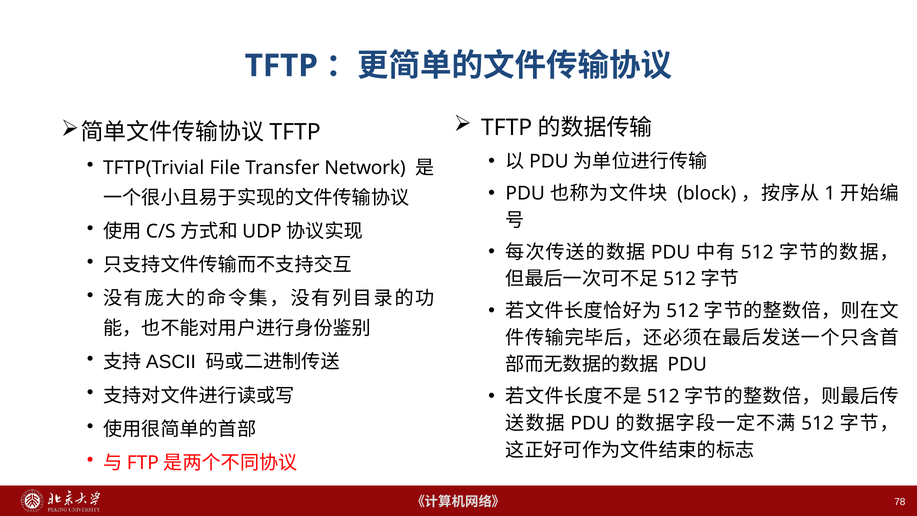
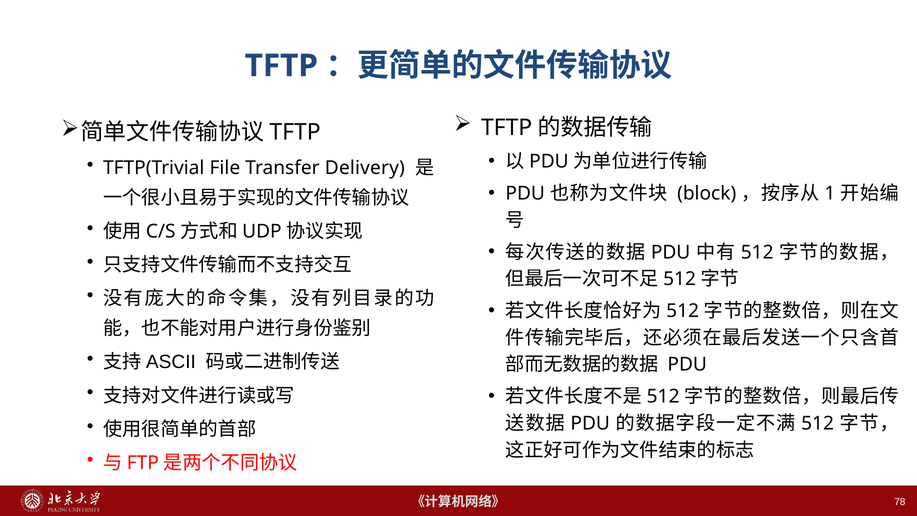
Network: Network -> Delivery (365, 168)
